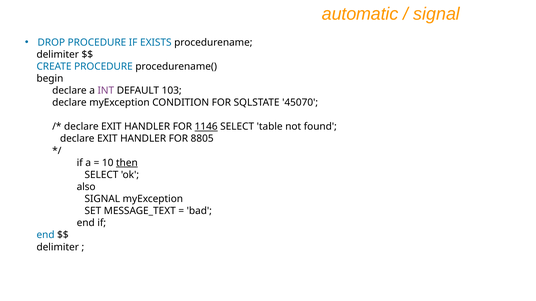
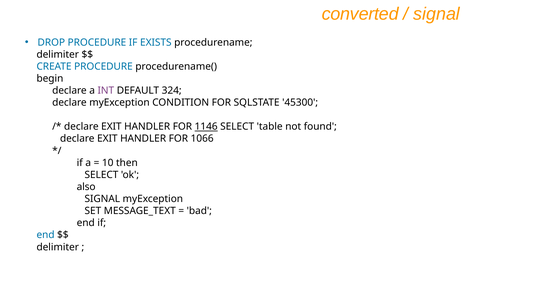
automatic: automatic -> converted (360, 14)
103: 103 -> 324 (172, 91)
45070: 45070 -> 45300 (300, 103)
8805: 8805 -> 1066 (202, 139)
then underline: present -> none (127, 163)
